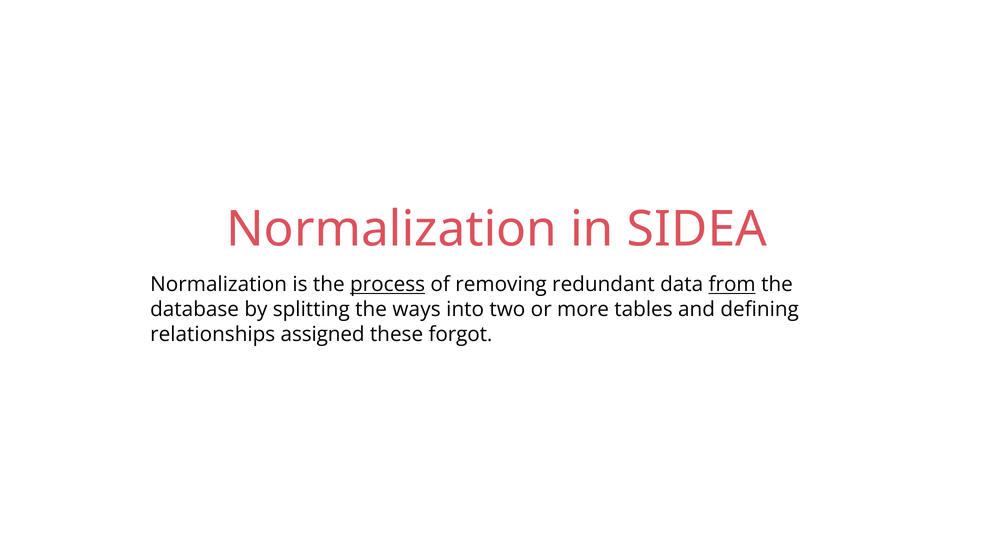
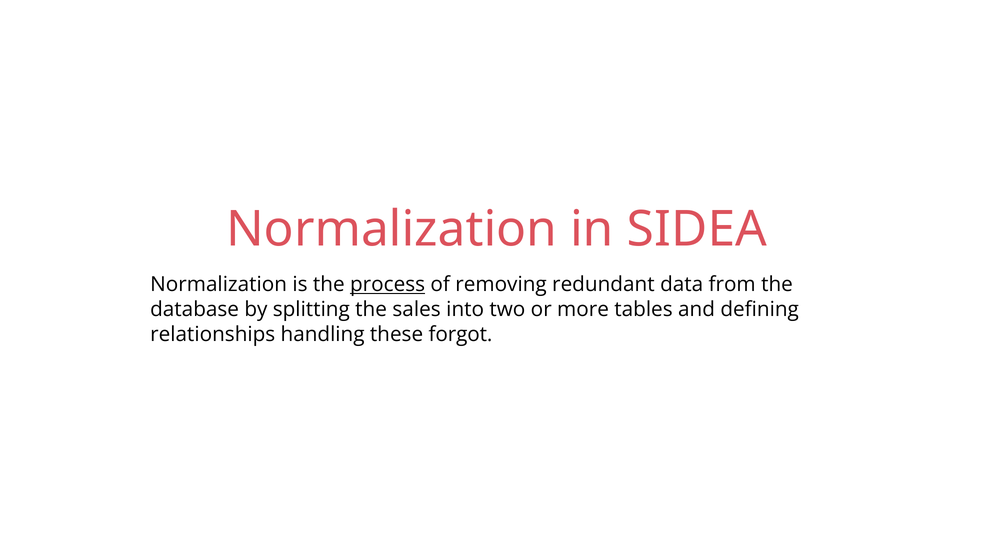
from underline: present -> none (732, 285)
ways: ways -> sales (417, 310)
assigned: assigned -> handling (323, 334)
